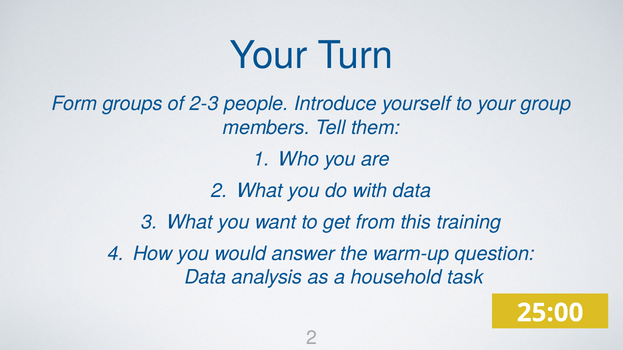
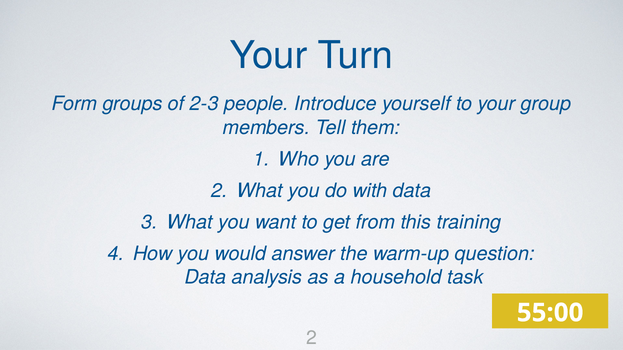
25:00: 25:00 -> 55:00 (550, 313)
